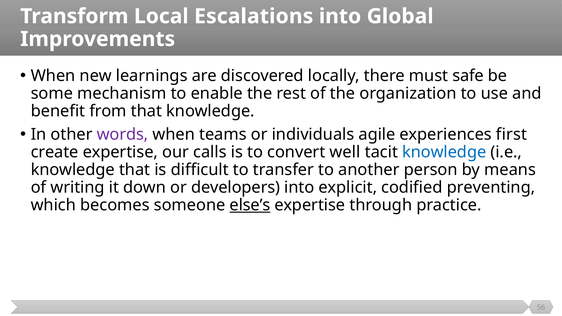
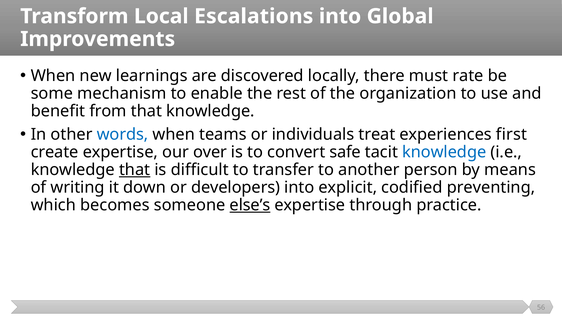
safe: safe -> rate (468, 76)
words colour: purple -> blue (123, 135)
agile: agile -> treat (377, 135)
calls: calls -> over (210, 152)
well: well -> safe (345, 152)
that underline: none -> present (135, 170)
